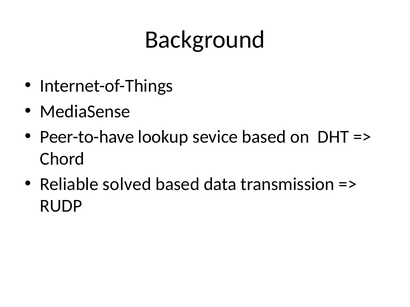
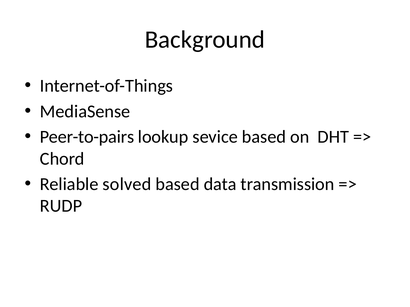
Peer-to-have: Peer-to-have -> Peer-to-pairs (87, 137)
